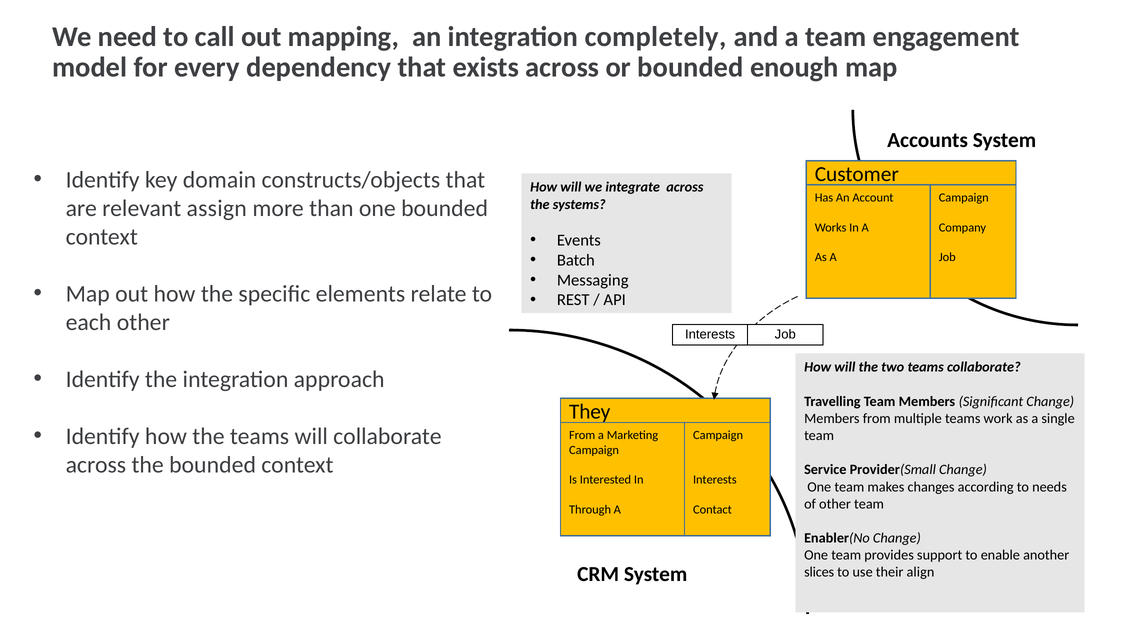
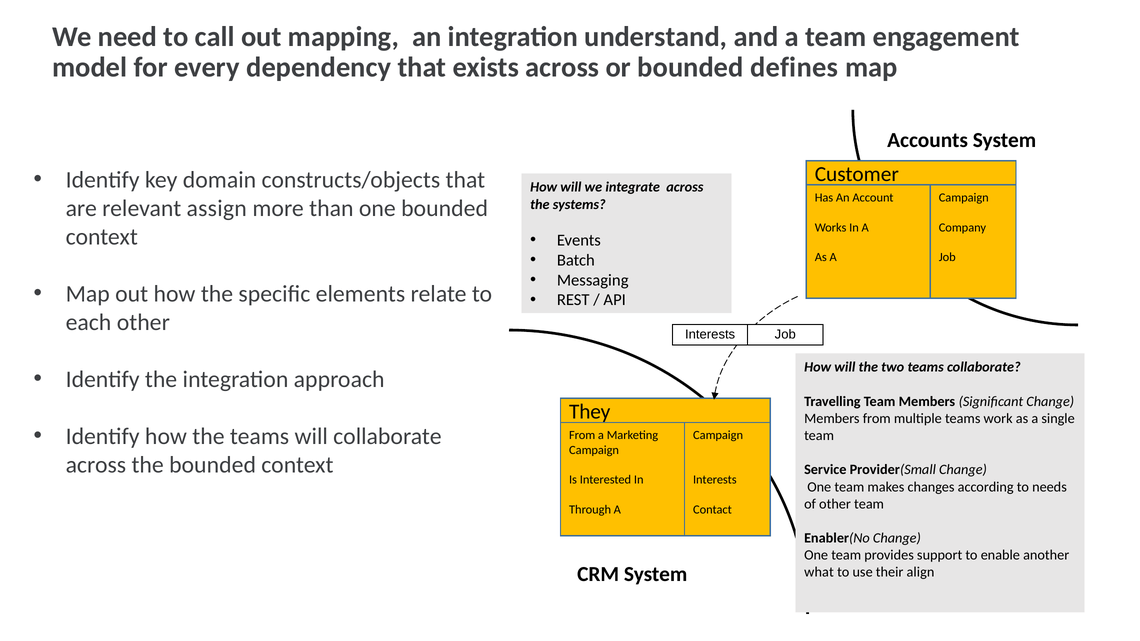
completely: completely -> understand (656, 37)
enough: enough -> defines (794, 68)
slices: slices -> what (819, 572)
